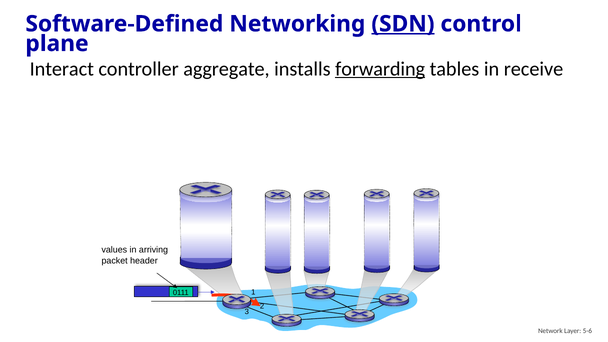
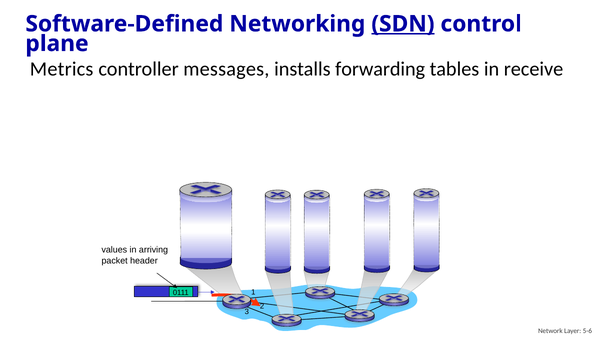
Interact: Interact -> Metrics (62, 69)
aggregate: aggregate -> messages (226, 69)
forwarding underline: present -> none (380, 69)
